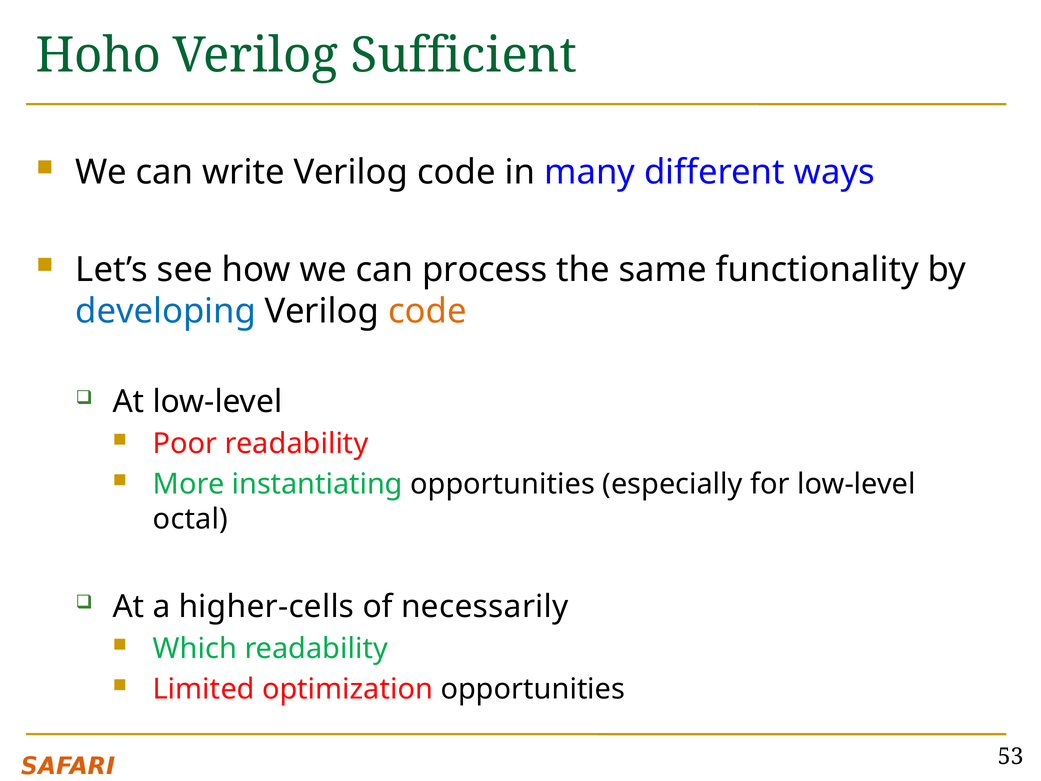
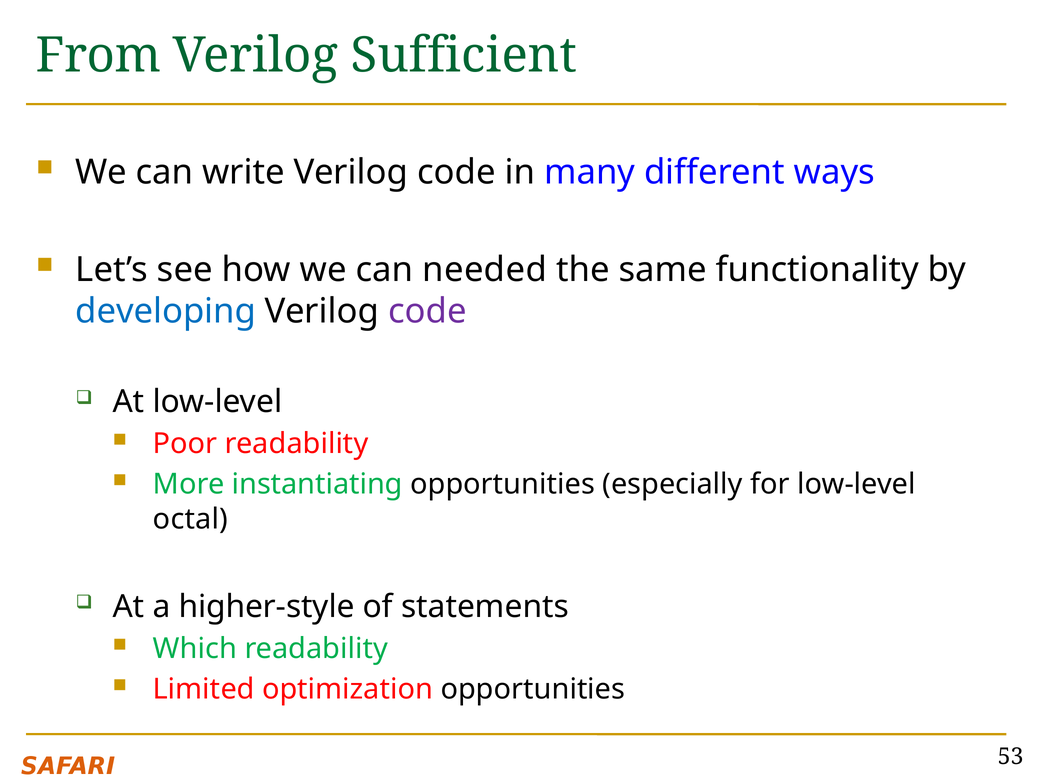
Hoho: Hoho -> From (99, 55)
process: process -> needed (485, 270)
code colour: orange -> purple (427, 311)
higher-cells: higher-cells -> higher-style (267, 606)
necessarily: necessarily -> statements (485, 606)
